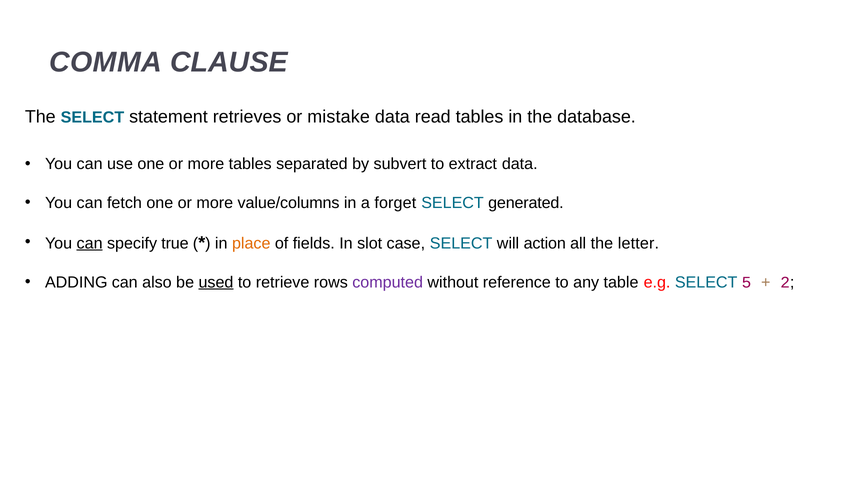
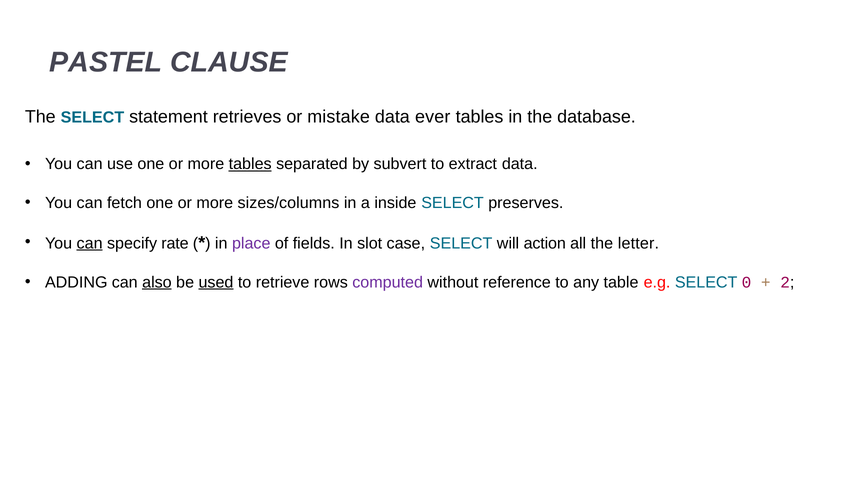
COMMA: COMMA -> PASTEL (106, 62)
read: read -> ever (433, 117)
tables underline: none -> present (250, 164)
value/columns: value/columns -> sizes/columns (288, 203)
forget: forget -> inside (395, 203)
generated: generated -> preserves (526, 203)
true: true -> rate (175, 243)
place colour: orange -> purple (251, 243)
also underline: none -> present (157, 282)
5: 5 -> 0 (746, 282)
